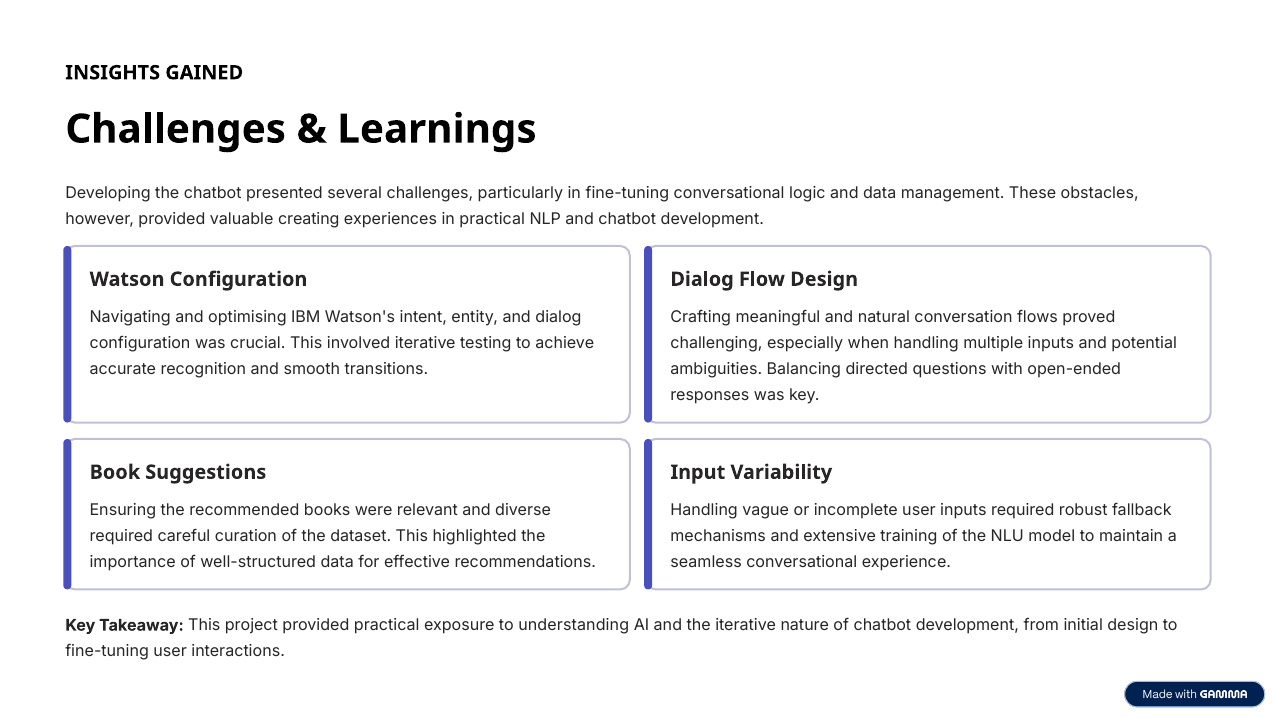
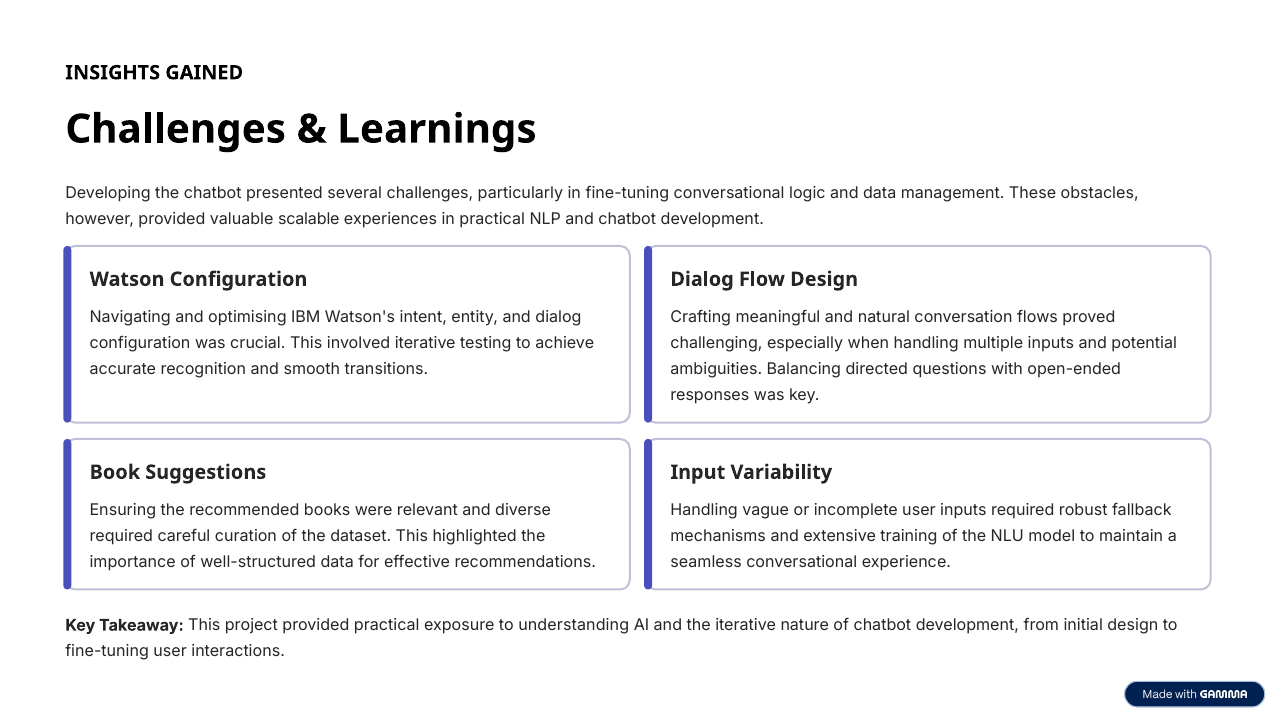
creating: creating -> scalable (309, 219)
